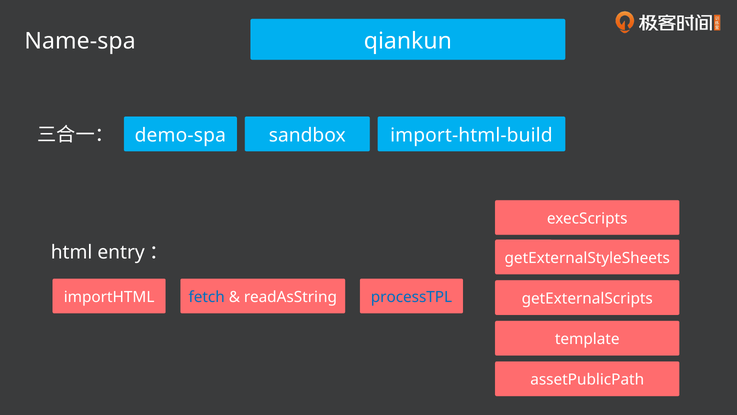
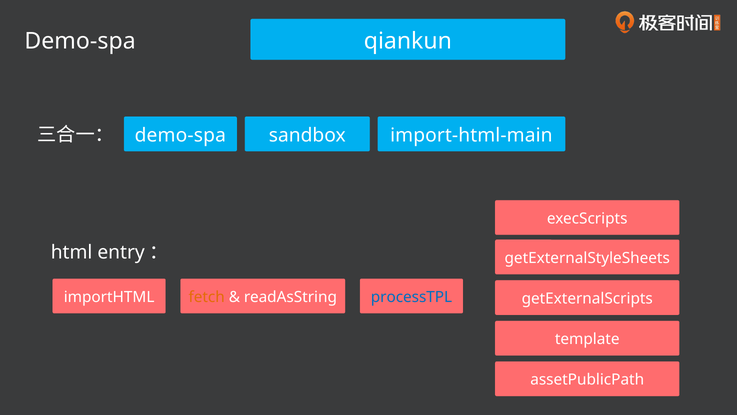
Name-spa: Name-spa -> Demo-spa (80, 41)
import-html-build: import-html-build -> import-html-main (471, 135)
fetch colour: blue -> orange (207, 297)
